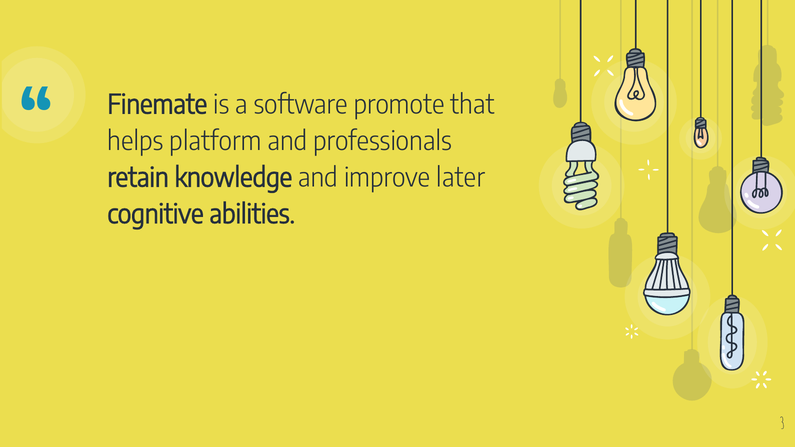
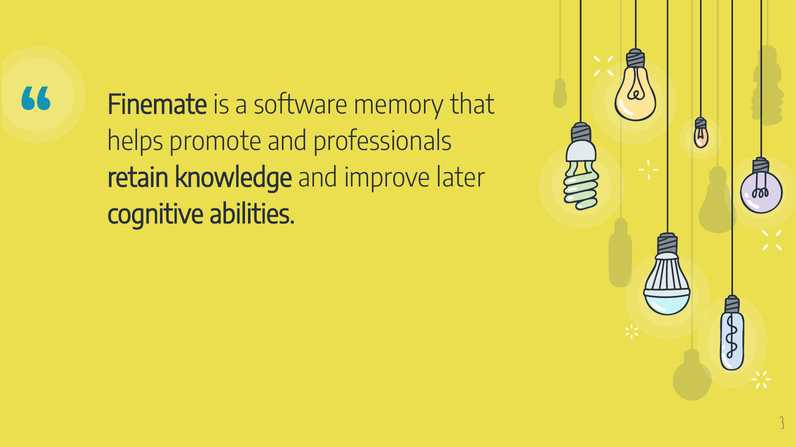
promote: promote -> memory (399, 105)
platform: platform -> promote (215, 141)
